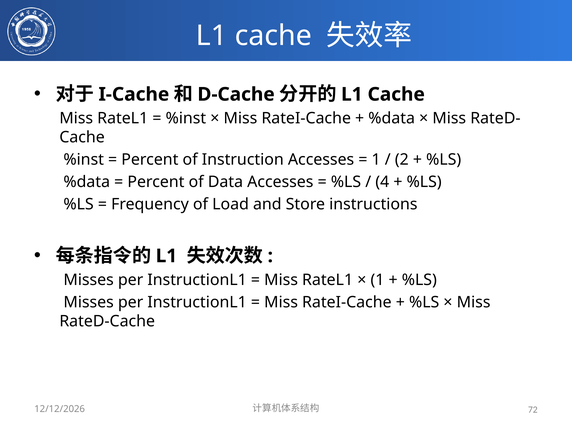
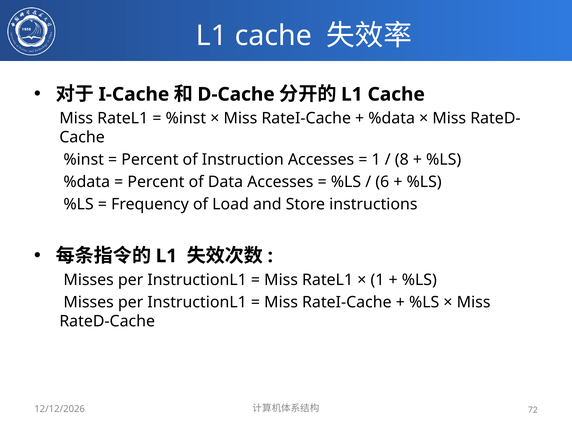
2: 2 -> 8 (402, 160)
4: 4 -> 6 (382, 182)
